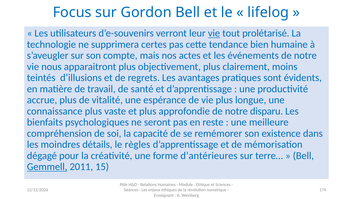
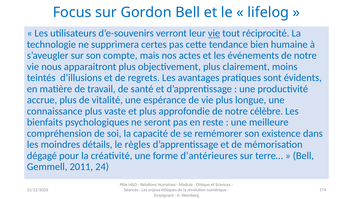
prolétarisé: prolétarisé -> réciprocité (266, 33)
disparu: disparu -> célèbre (267, 111)
Gemmell underline: present -> none (47, 166)
15: 15 -> 24 (102, 166)
